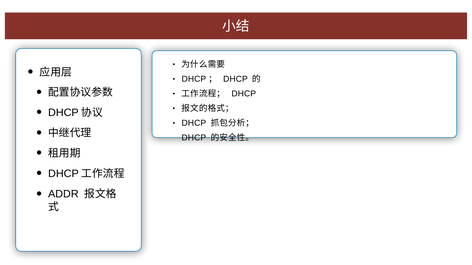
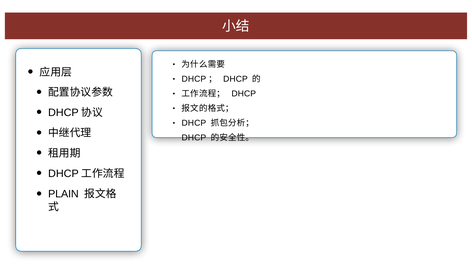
ADDR: ADDR -> PLAIN (63, 194)
